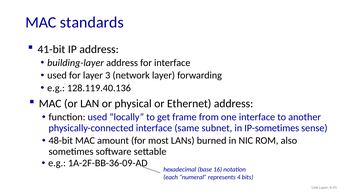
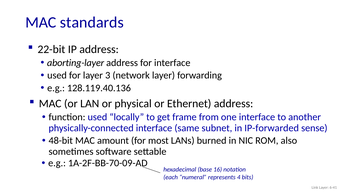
41-bit: 41-bit -> 22-bit (51, 49)
building-layer: building-layer -> aborting-layer (76, 63)
IP-sometimes: IP-sometimes -> IP-forwarded (272, 128)
1A-2F-BB-36-09-AD: 1A-2F-BB-36-09-AD -> 1A-2F-BB-70-09-AD (108, 164)
